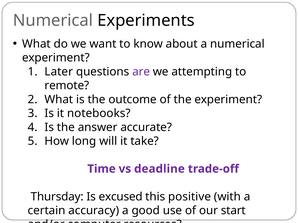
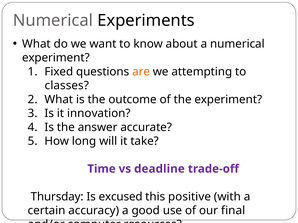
Later: Later -> Fixed (59, 72)
are colour: purple -> orange (141, 72)
remote: remote -> classes (67, 86)
notebooks: notebooks -> innovation (99, 114)
start: start -> final (233, 211)
